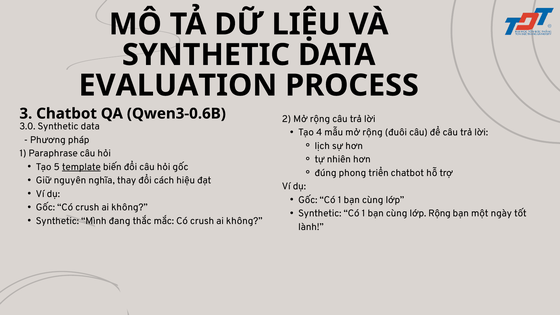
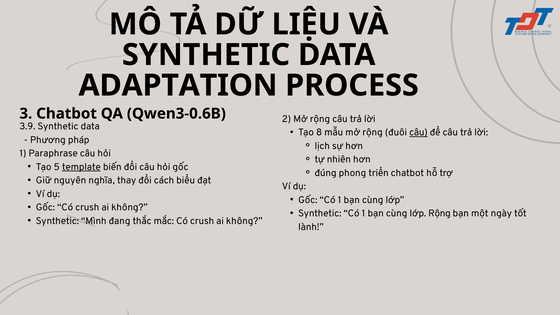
EVALUATION: EVALUATION -> ADAPTATION (178, 85)
3.0: 3.0 -> 3.9 (27, 126)
4: 4 -> 8 (319, 132)
câu underline: none -> present (418, 132)
hiệu: hiệu -> biểu (186, 180)
